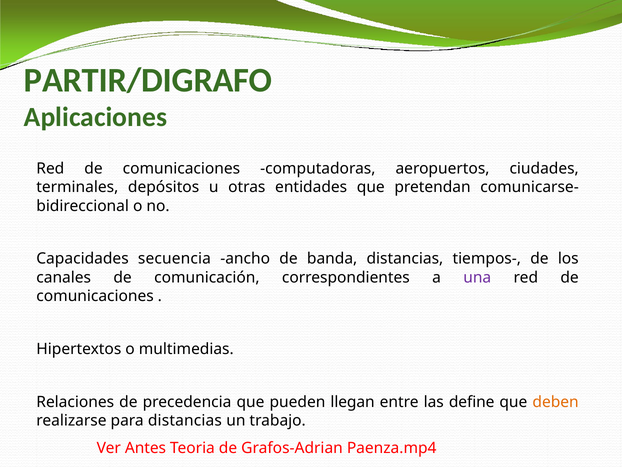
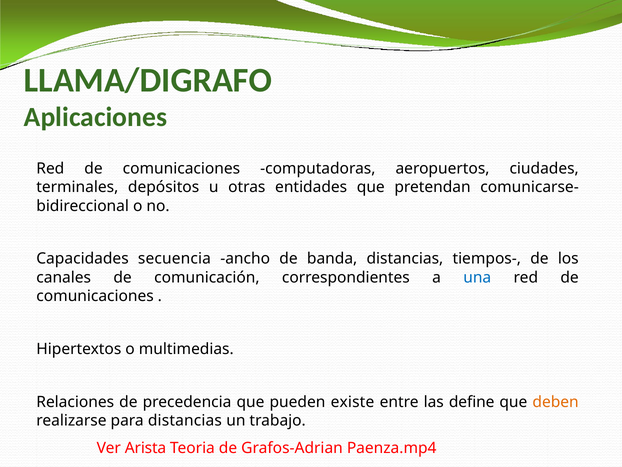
PARTIR/DIGRAFO: PARTIR/DIGRAFO -> LLAMA/DIGRAFO (148, 80)
una colour: purple -> blue (477, 277)
llegan: llegan -> existe (352, 402)
Antes: Antes -> Arista (146, 448)
